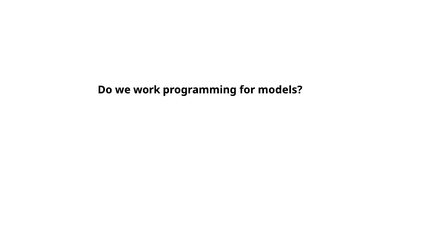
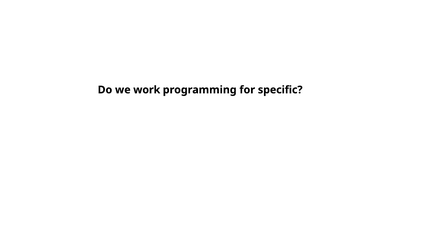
models: models -> specific (280, 90)
